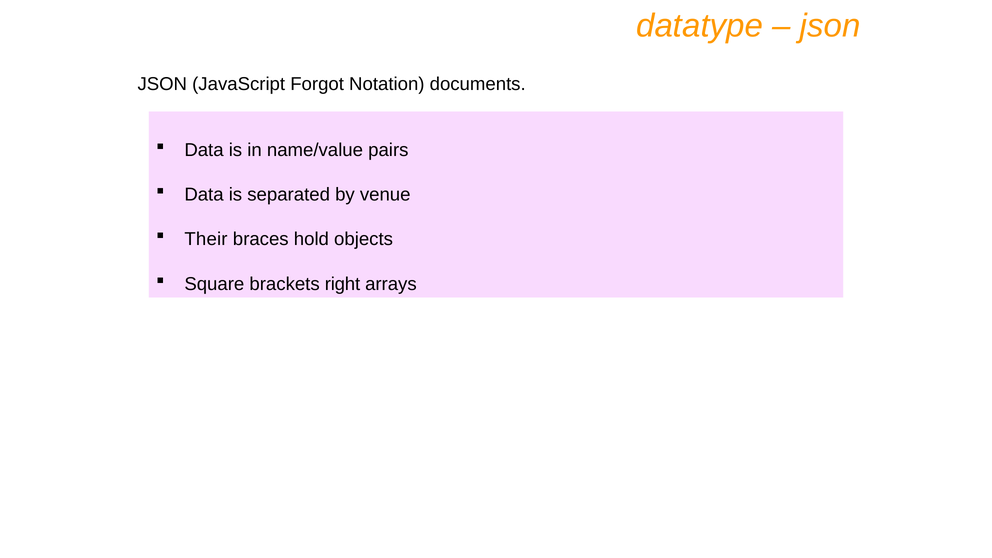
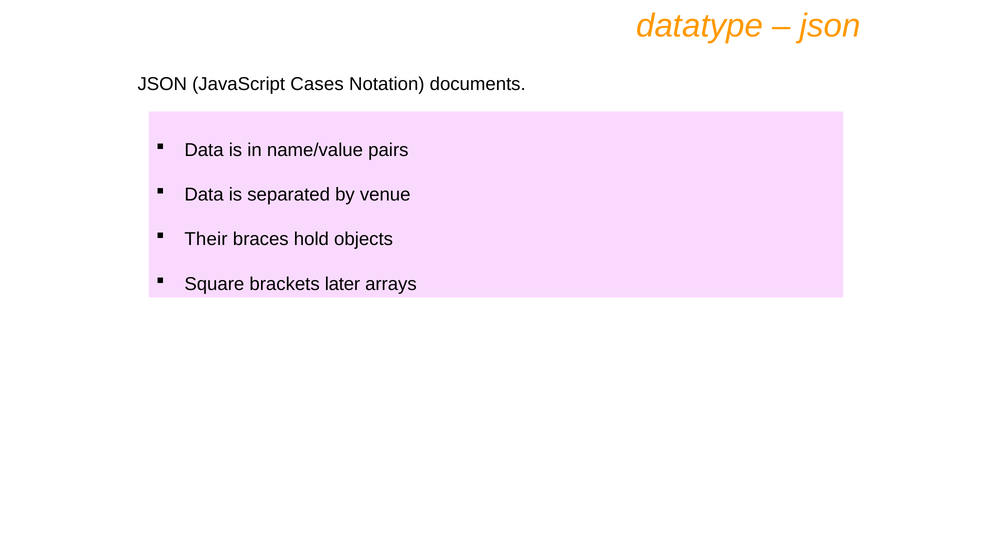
Forgot: Forgot -> Cases (317, 84)
right: right -> later (342, 284)
